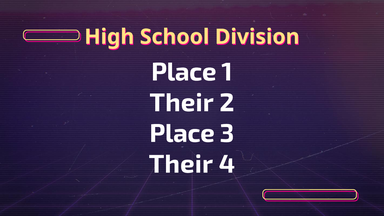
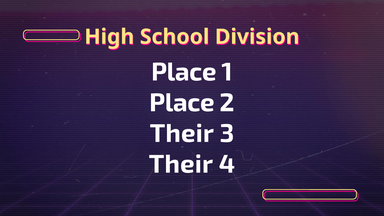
Their: Their -> Place (182, 103)
Place: Place -> Their (182, 133)
